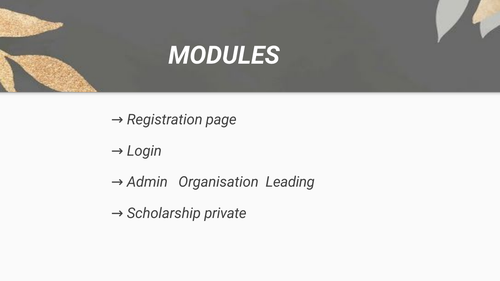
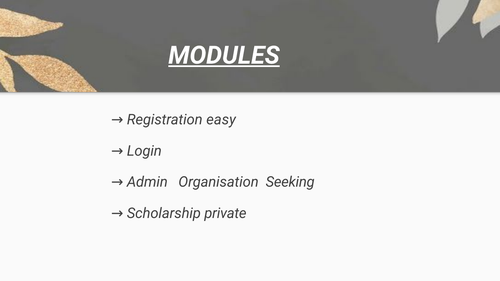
MODULES underline: none -> present (224, 55)
page: page -> easy (221, 120)
Leading: Leading -> Seeking (290, 182)
